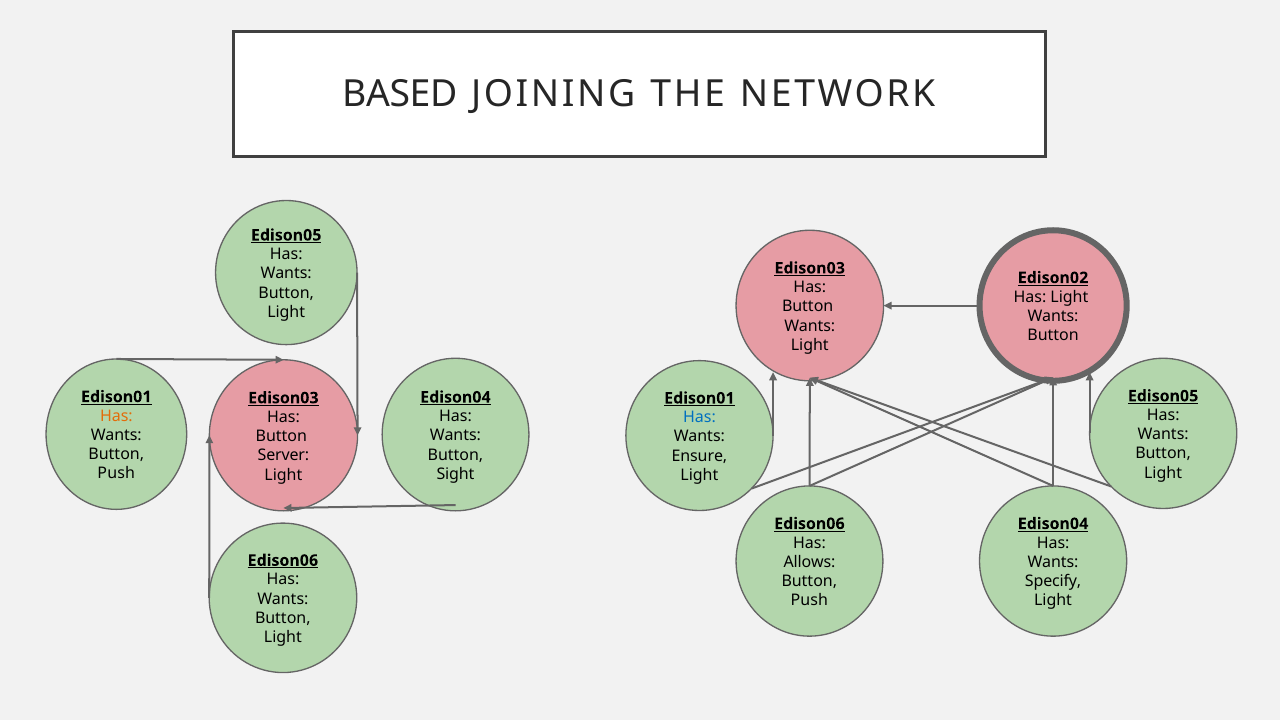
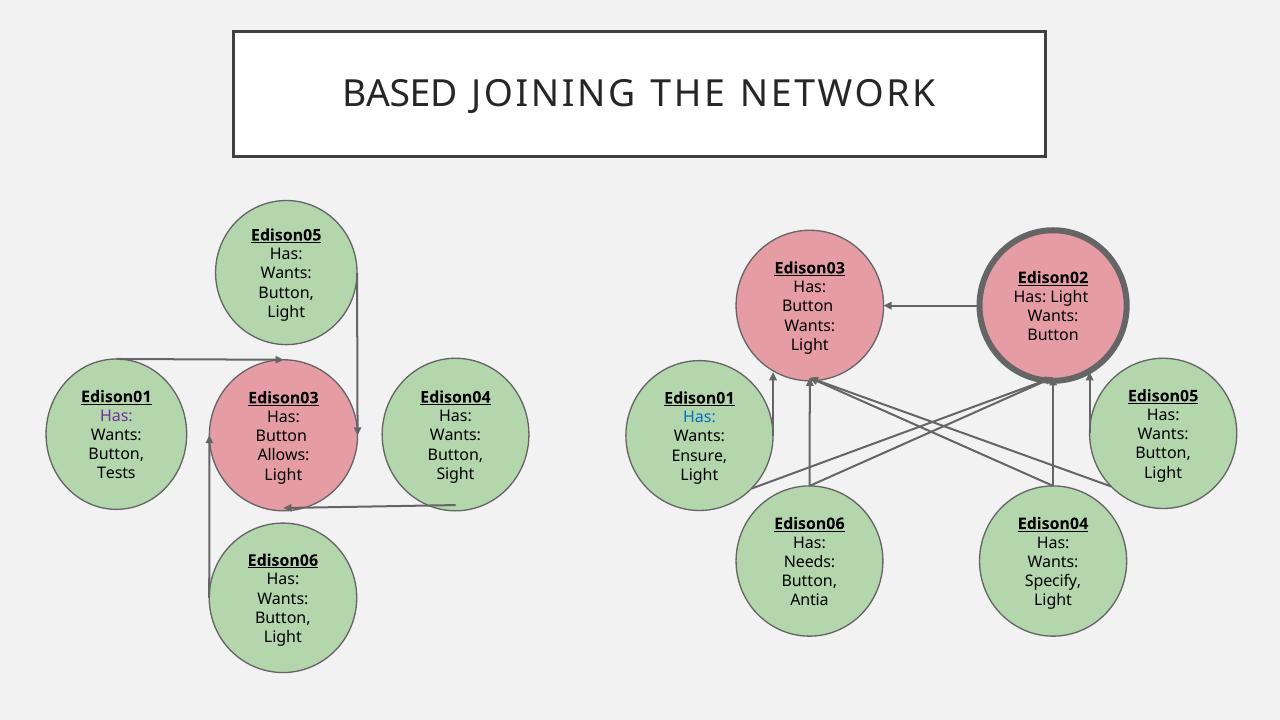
Has colour: orange -> purple (116, 416)
Server: Server -> Allows (283, 456)
Push: Push -> Tests (116, 474)
Allows: Allows -> Needs (809, 562)
Push: Push -> Antia (809, 601)
